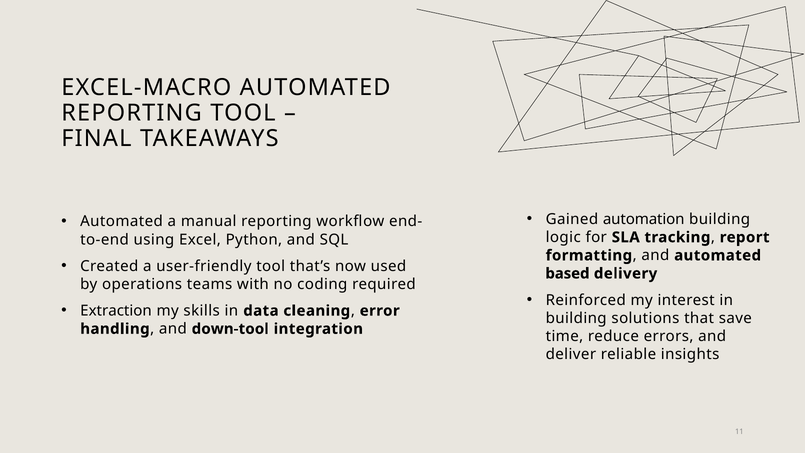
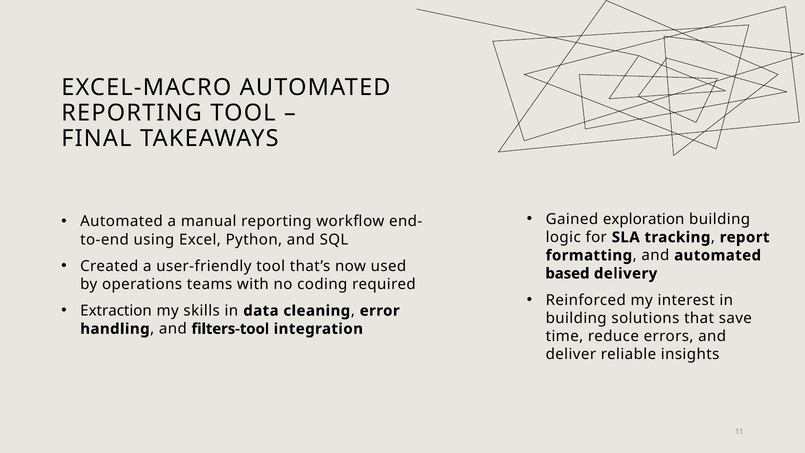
automation: automation -> exploration (644, 219)
down-tool: down-tool -> filters-tool (230, 329)
